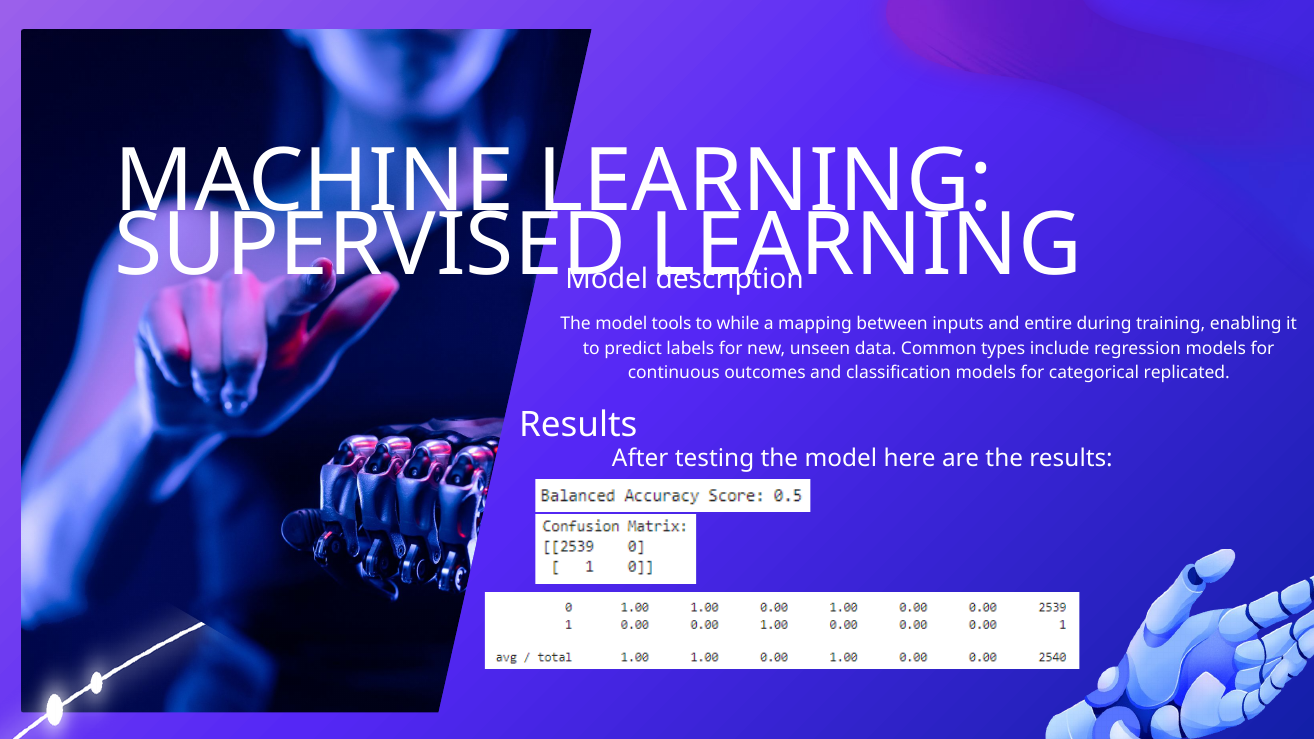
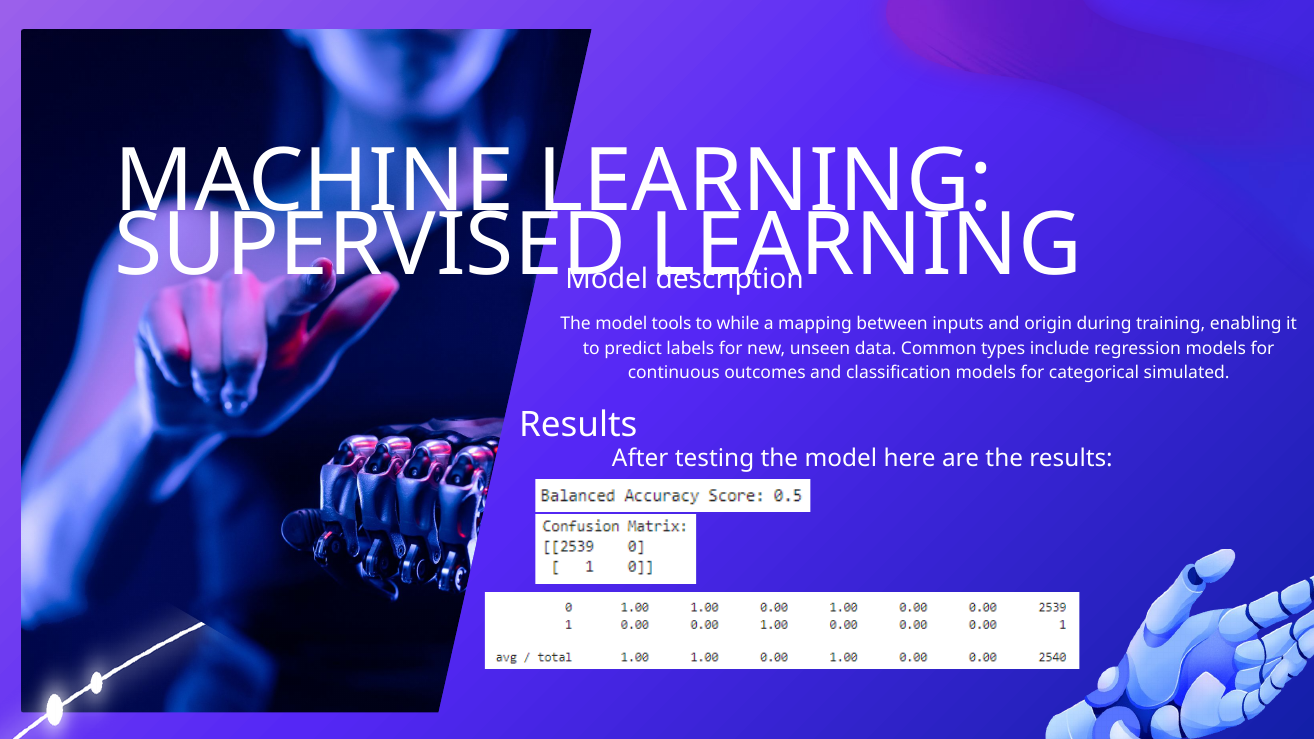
entire: entire -> origin (1048, 324)
replicated: replicated -> simulated (1187, 373)
